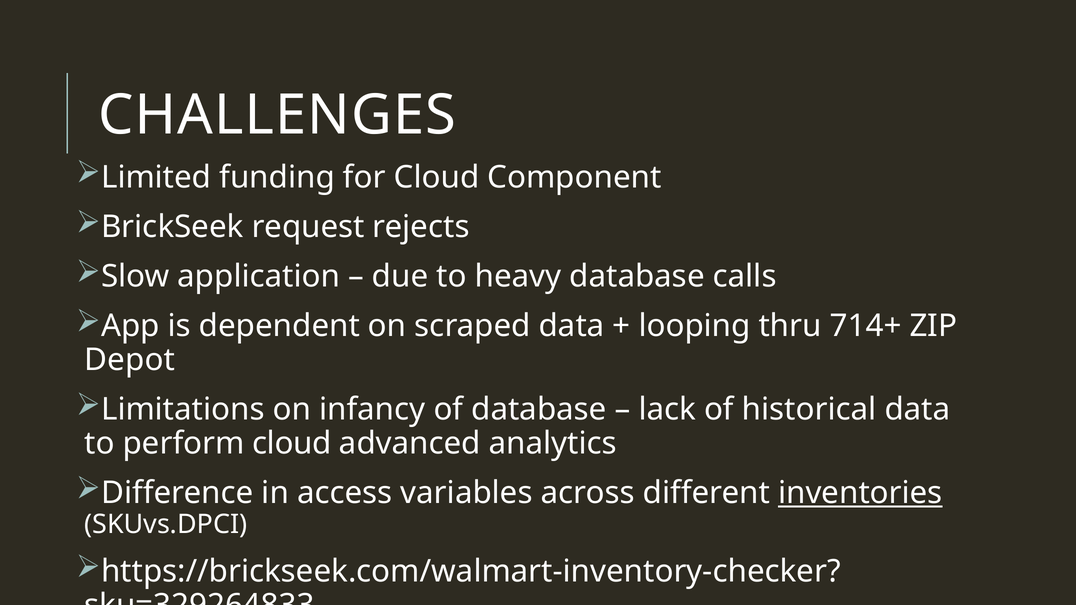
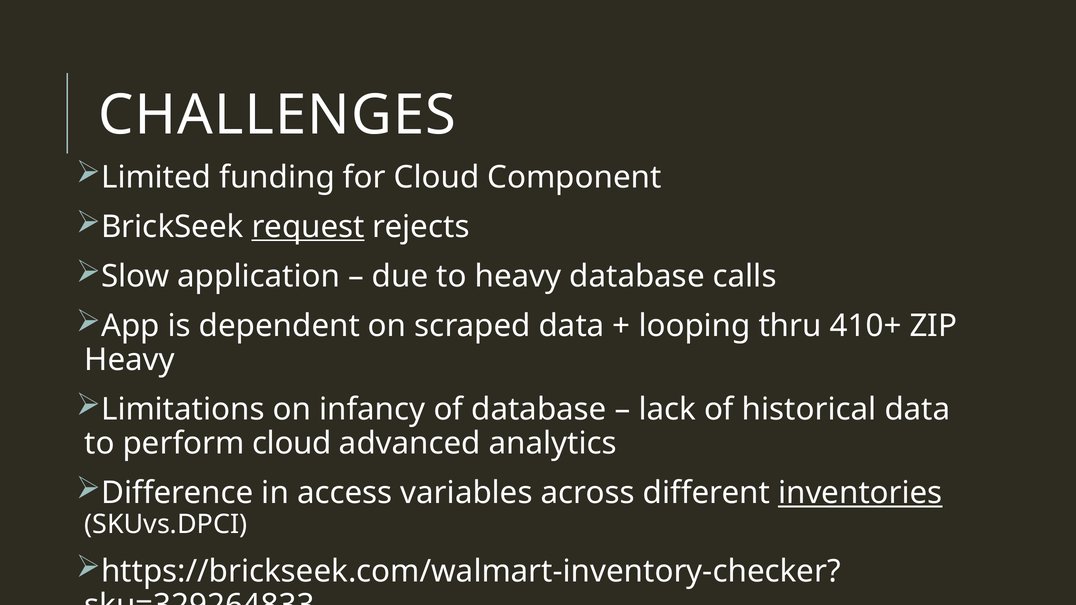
request underline: none -> present (308, 227)
714+: 714+ -> 410+ (866, 326)
Depot: Depot -> Heavy (130, 360)
